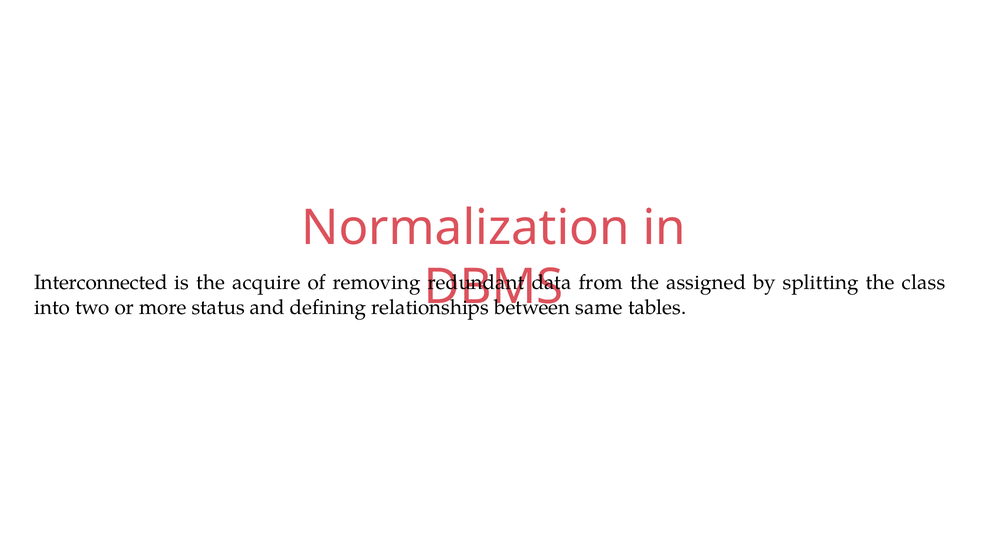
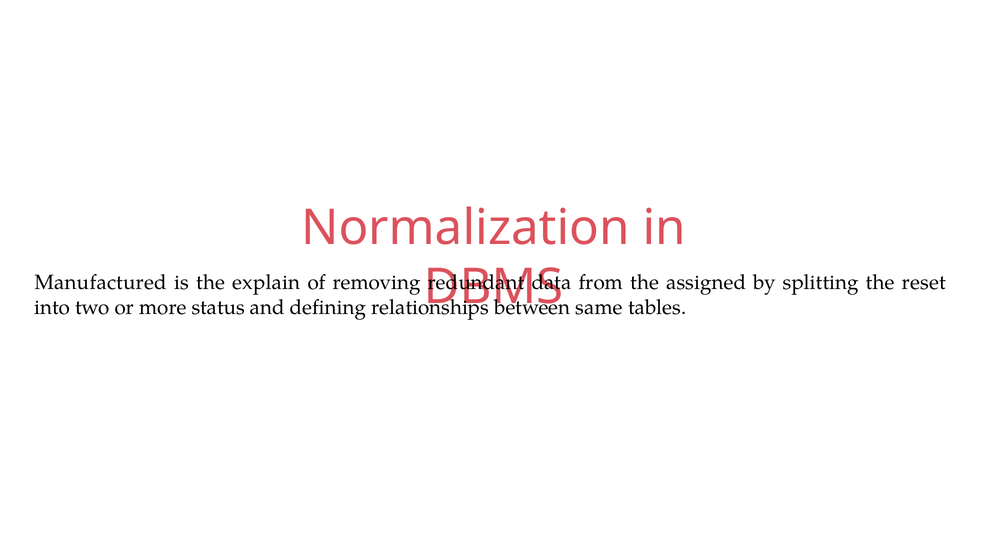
Interconnected: Interconnected -> Manufactured (101, 283)
acquire: acquire -> explain (266, 283)
class: class -> reset (924, 283)
